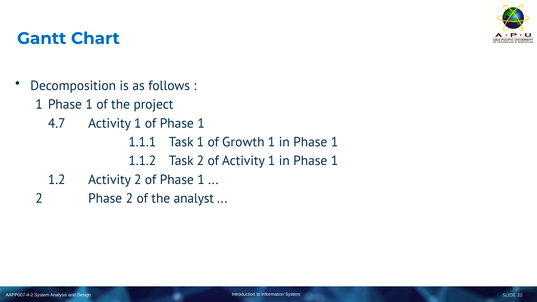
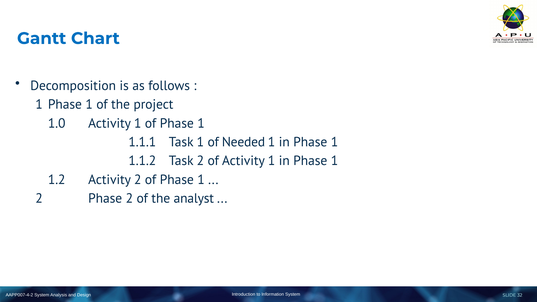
4.7: 4.7 -> 1.0 (57, 123)
Growth: Growth -> Needed (243, 142)
